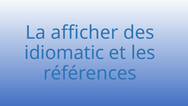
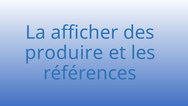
idiomatic: idiomatic -> produire (64, 53)
